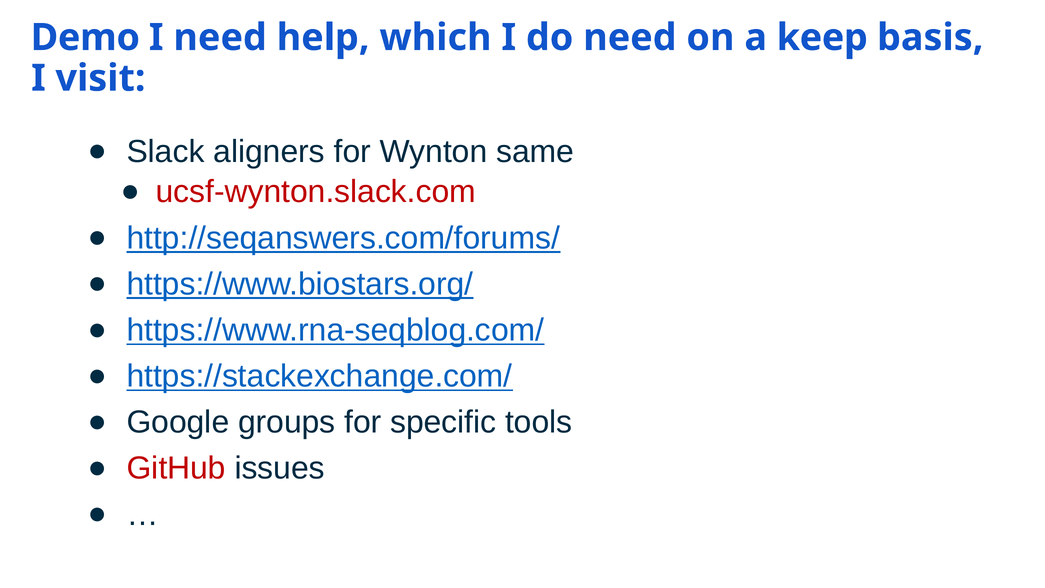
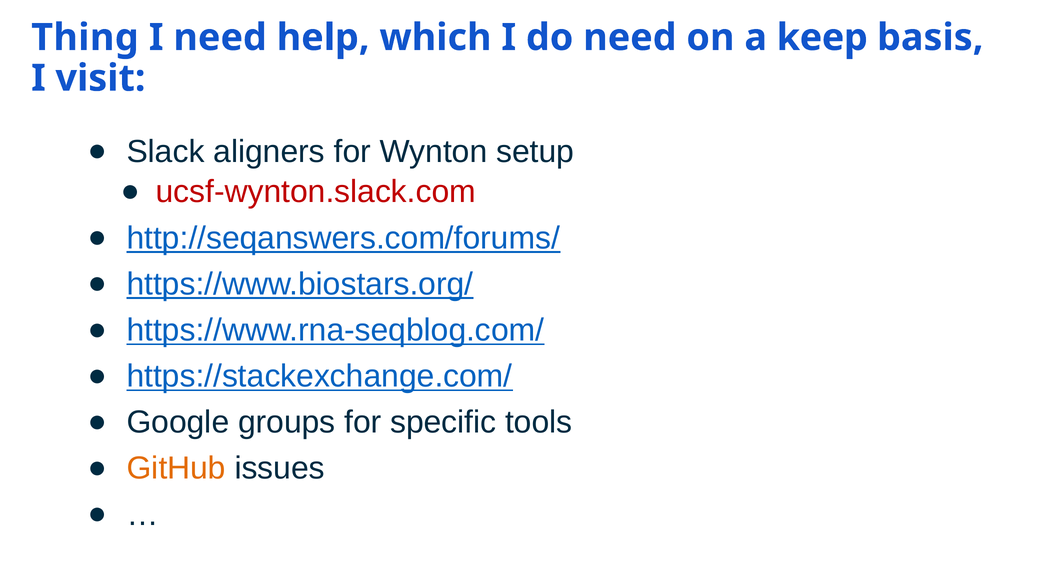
Demo: Demo -> Thing (85, 38)
same: same -> setup (535, 152)
GitHub colour: red -> orange (176, 468)
